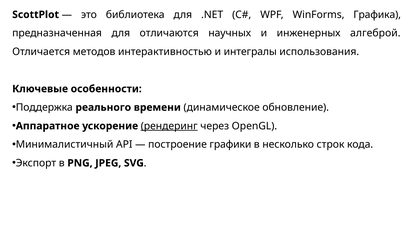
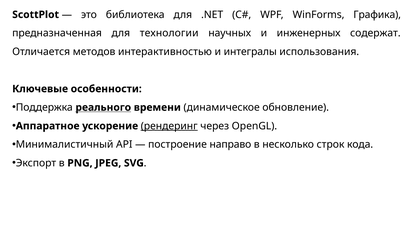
отличаются: отличаются -> технологии (169, 33)
алгеброй: алгеброй -> содержат (375, 33)
реального underline: none -> present (103, 108)
графики: графики -> направо (230, 145)
